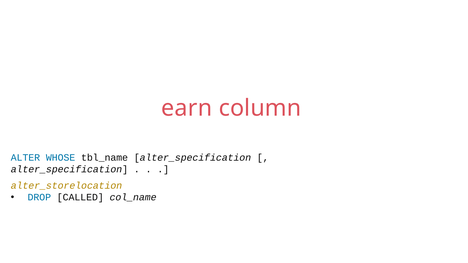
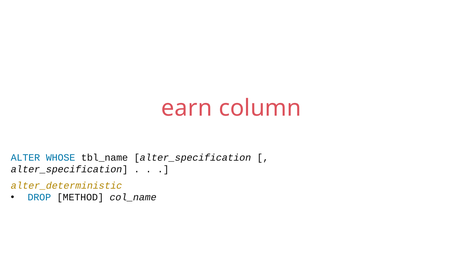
alter_storelocation: alter_storelocation -> alter_deterministic (66, 186)
CALLED: CALLED -> METHOD (80, 198)
